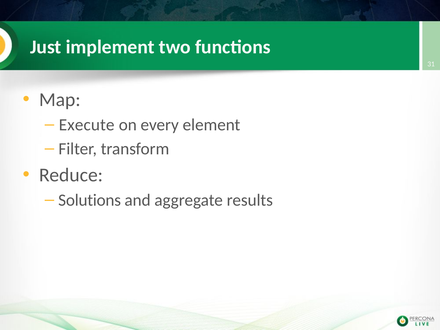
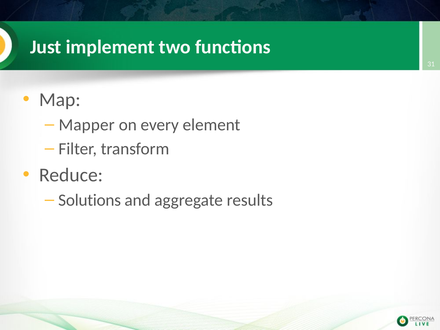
Execute: Execute -> Mapper (87, 125)
